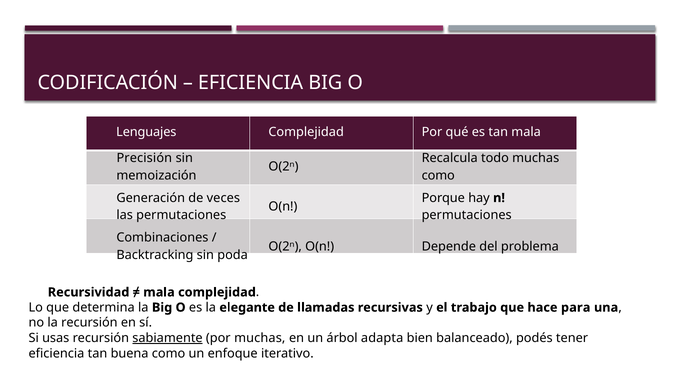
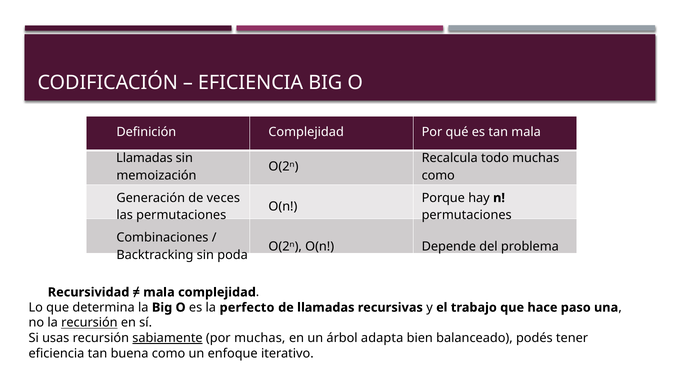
Lenguajes: Lenguajes -> Definición (146, 132)
Precisión: Precisión -> Llamadas (144, 158)
elegante: elegante -> perfecto (247, 308)
para: para -> paso (576, 308)
recursión underline: none -> present (89, 323)
